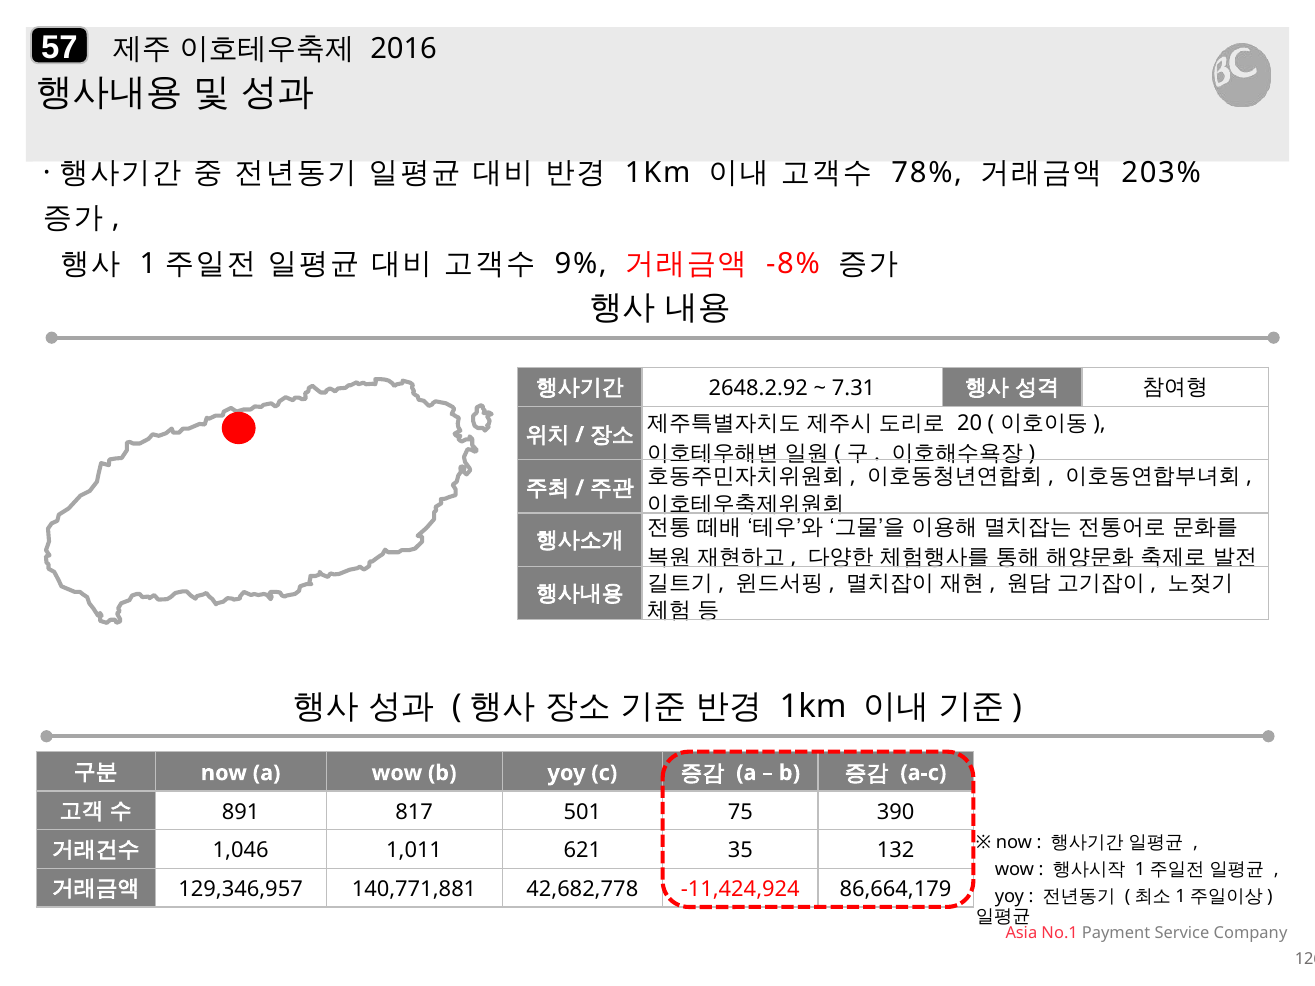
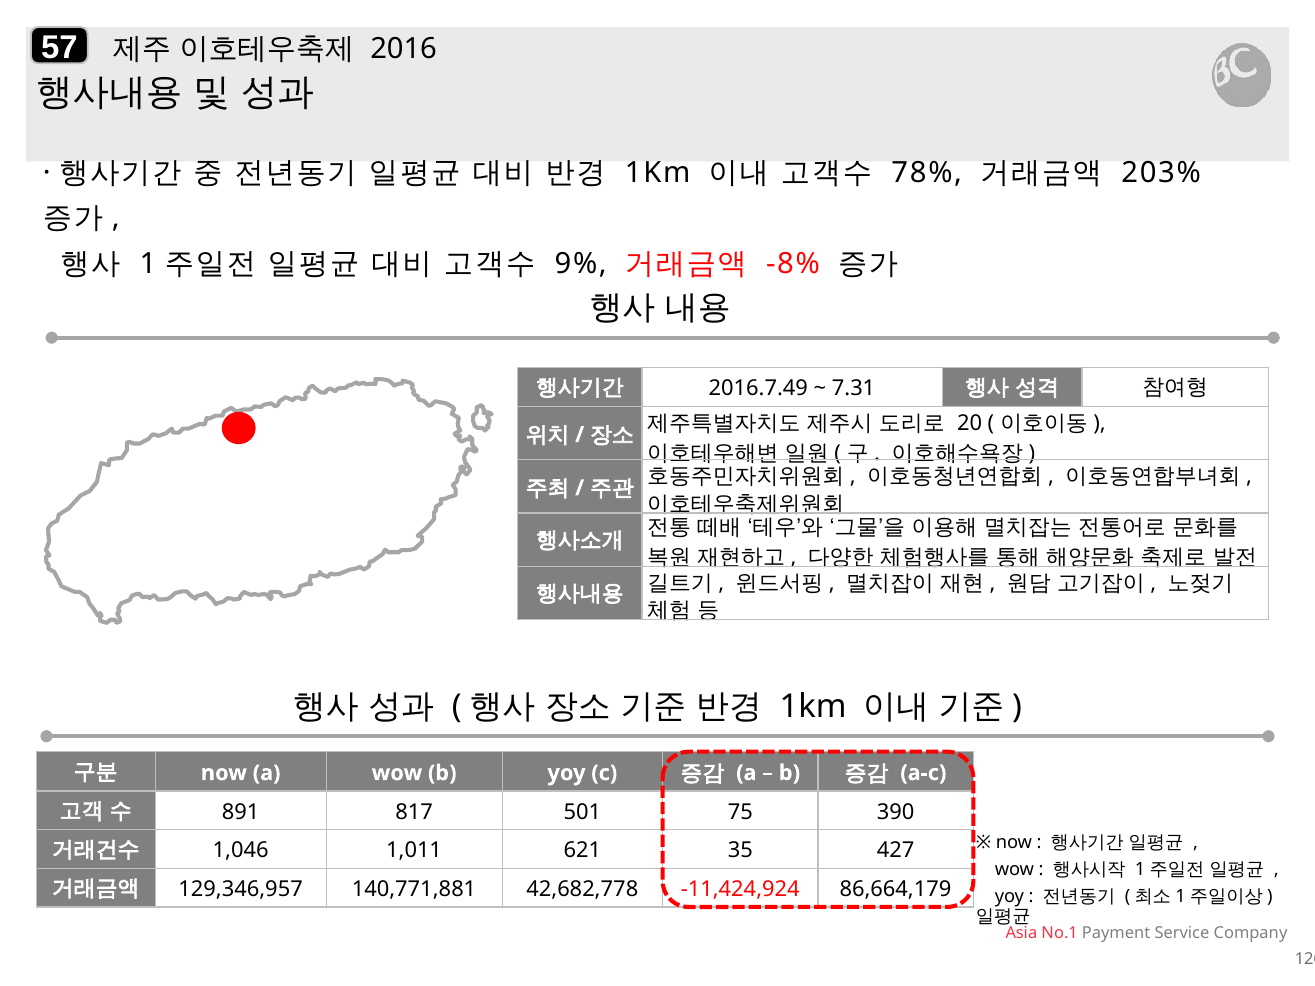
2648.2.92: 2648.2.92 -> 2016.7.49 (758, 389)
132: 132 -> 427 (896, 851)
